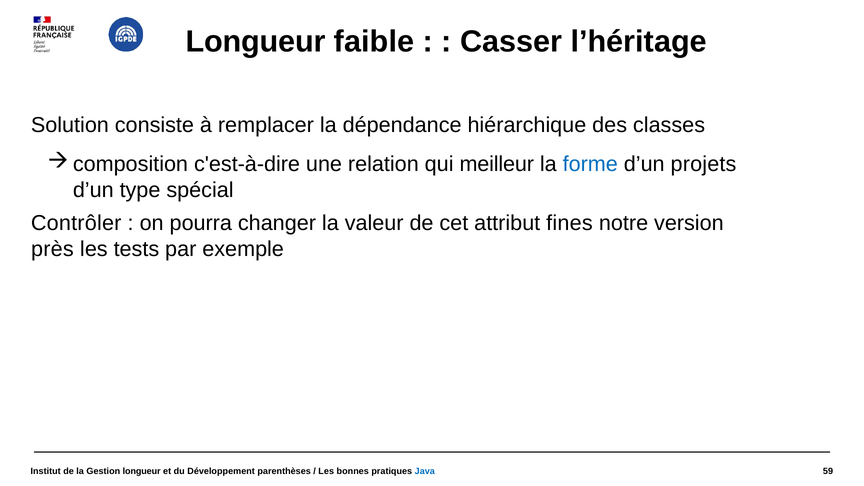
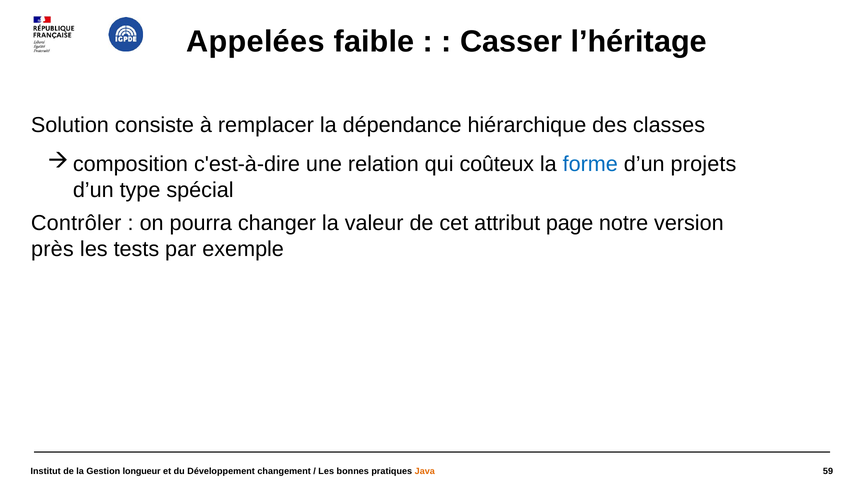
Longueur: Longueur -> Appelées (256, 42)
meilleur: meilleur -> coûteux (497, 164)
fines: fines -> page (570, 223)
parenthèses: parenthèses -> changement (284, 471)
Java colour: blue -> orange (425, 471)
